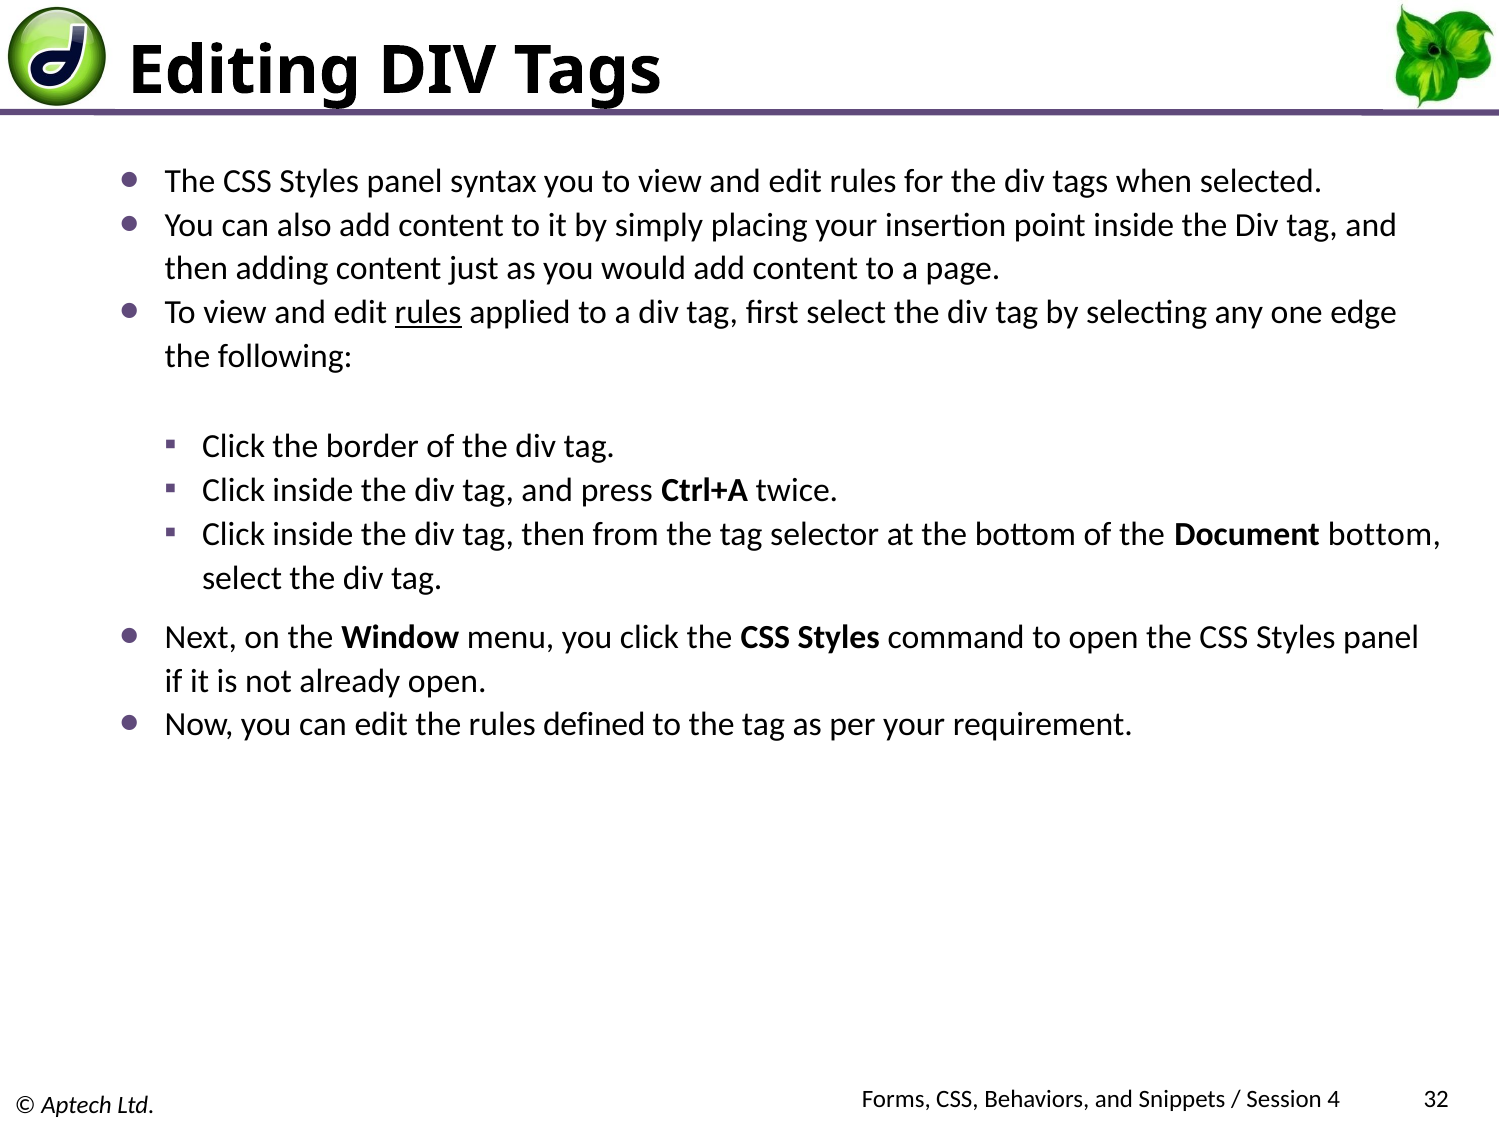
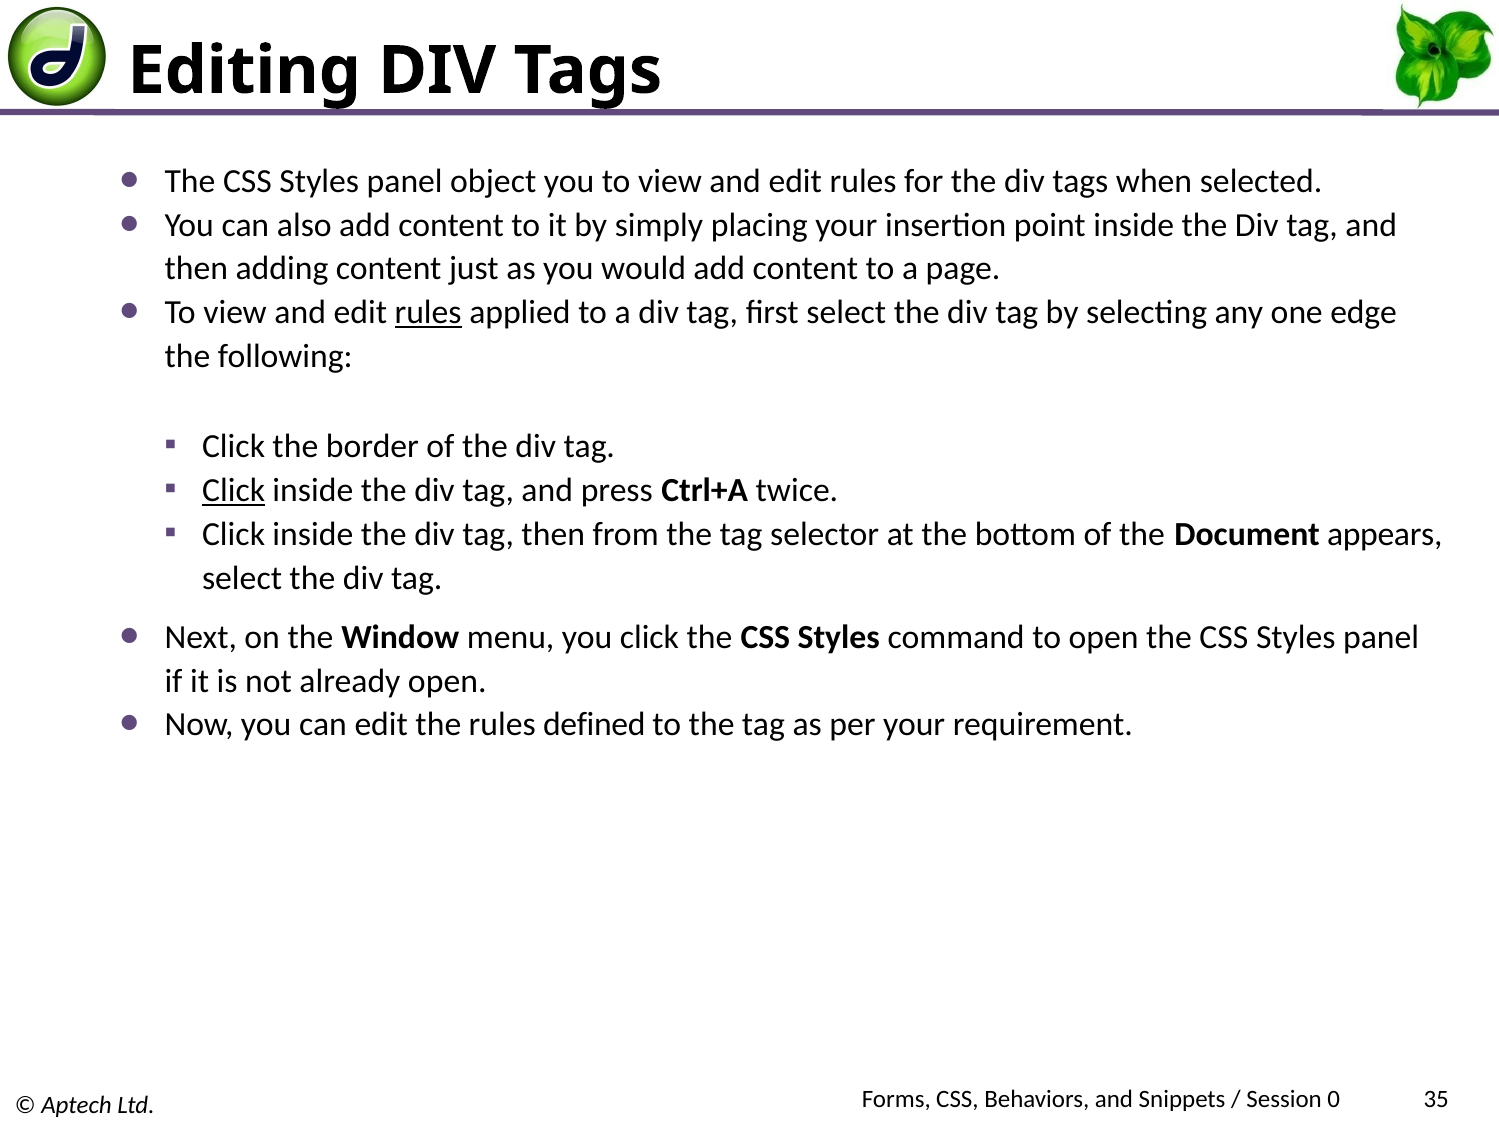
syntax: syntax -> object (493, 181)
Click underline: none -> present (234, 491)
Document bottom: bottom -> appears (1385, 534)
4: 4 -> 0 (1334, 1100)
32: 32 -> 35 (1436, 1099)
